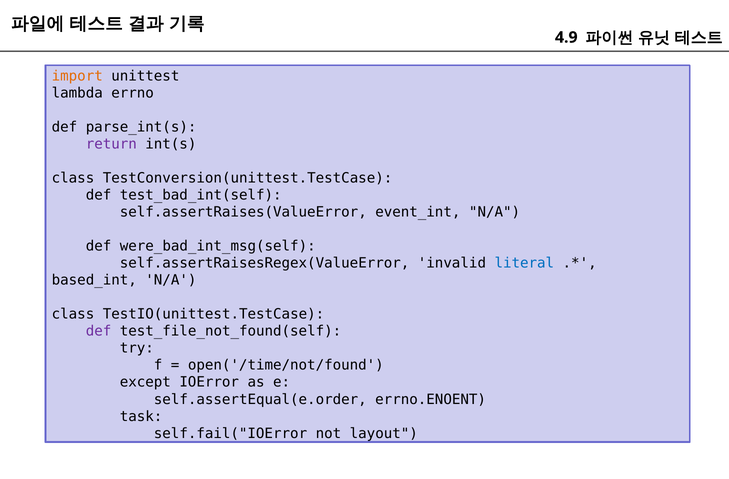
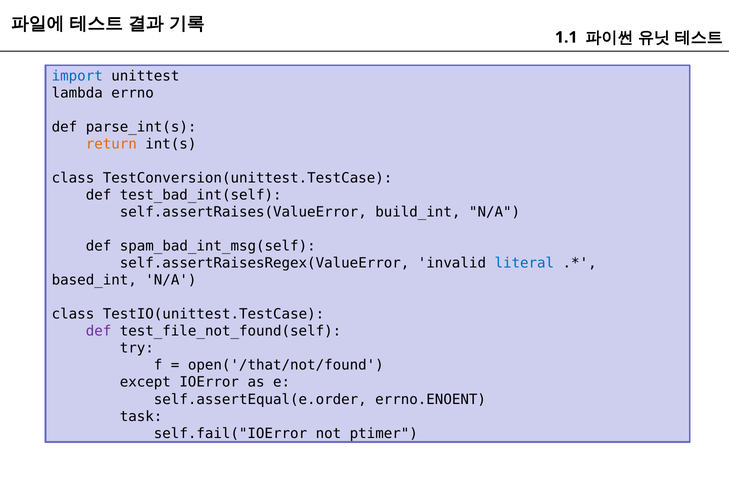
4.9: 4.9 -> 1.1 (566, 37)
import colour: orange -> blue (77, 76)
return colour: purple -> orange (111, 144)
event_int: event_int -> build_int (418, 212)
were_bad_int_msg(self: were_bad_int_msg(self -> spam_bad_int_msg(self (218, 246)
open('/time/not/found: open('/time/not/found -> open('/that/not/found (286, 365)
layout: layout -> ptimer (384, 433)
